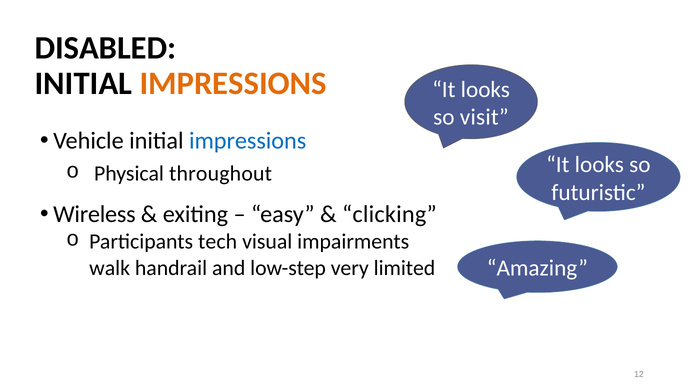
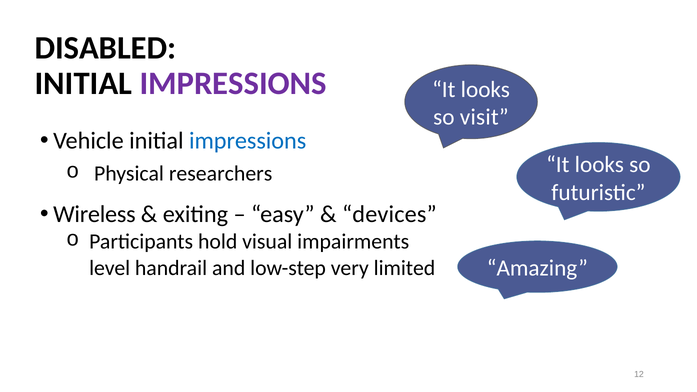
IMPRESSIONS colour: orange -> purple (233, 83)
throughout: throughout -> researchers (221, 173)
clicking: clicking -> devices (389, 214)
tech: tech -> hold (218, 242)
walk: walk -> level (110, 268)
